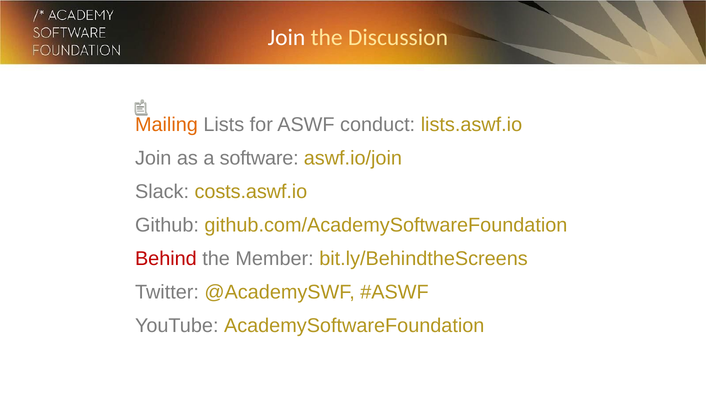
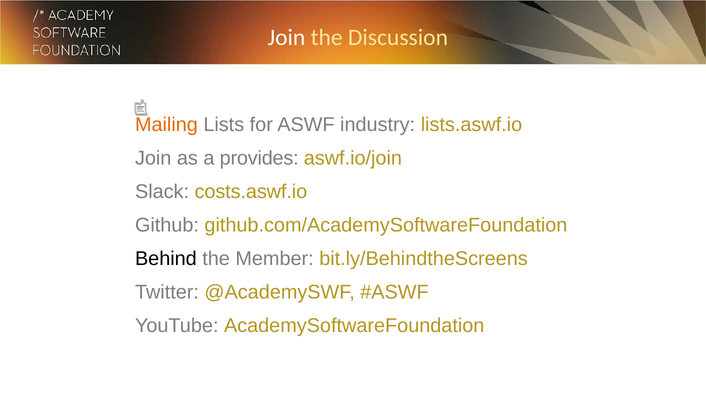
conduct: conduct -> industry (378, 125)
software: software -> provides (259, 158)
Behind colour: red -> black (166, 259)
